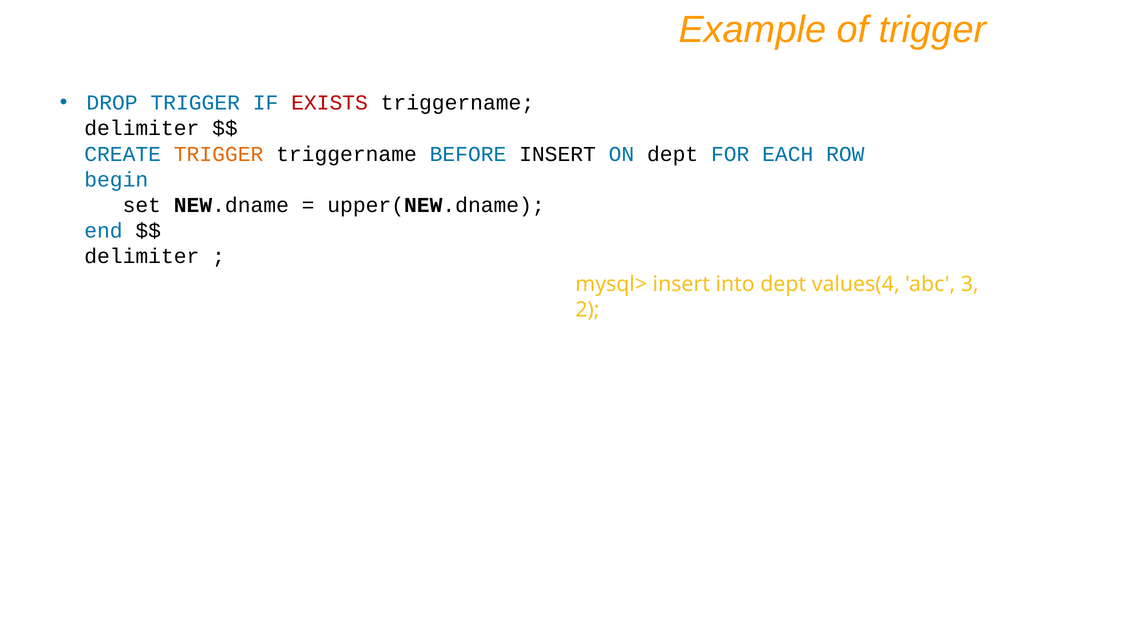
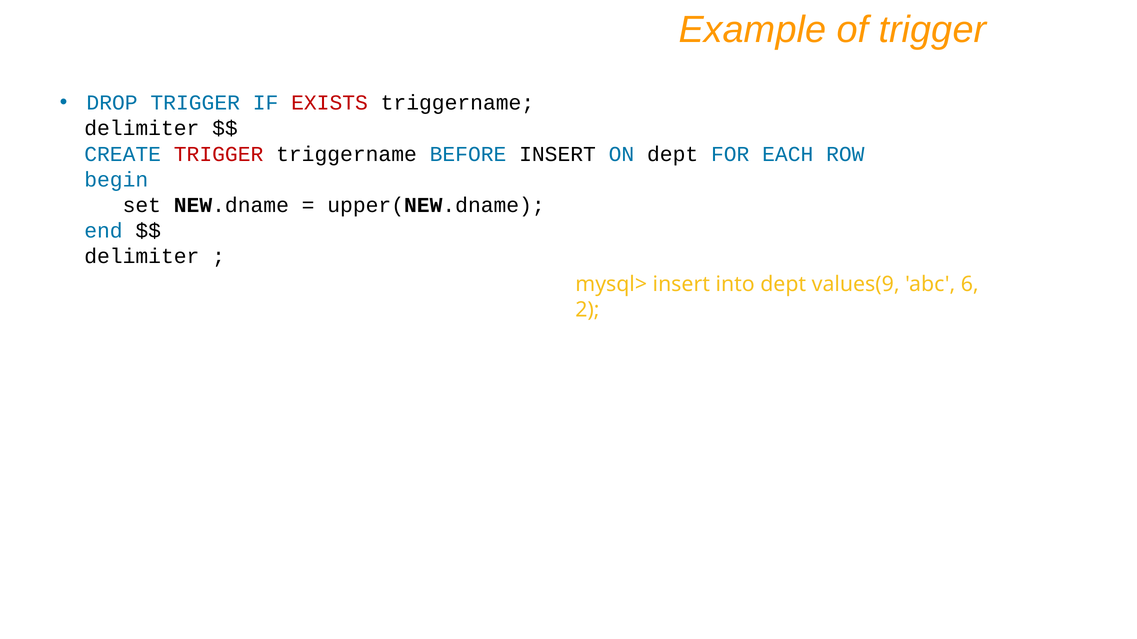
TRIGGER colour: orange -> red (219, 154)
values(4: values(4 -> values(9 (856, 285)
3: 3 -> 6 (970, 285)
